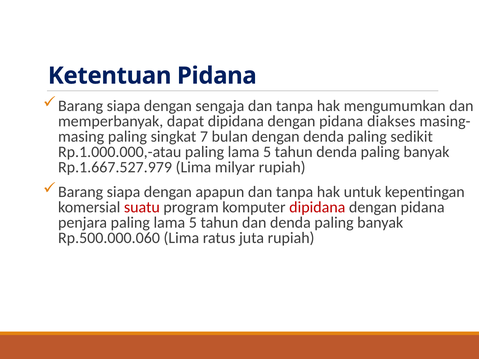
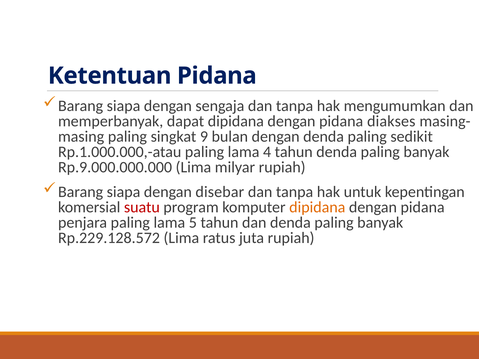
7: 7 -> 9 (204, 137)
Rp.1.000.000,-atau paling lama 5: 5 -> 4 (267, 152)
Rp.1.667.527.979: Rp.1.667.527.979 -> Rp.9.000.000.000 (115, 167)
apapun: apapun -> disebar (220, 192)
dipidana colour: red -> orange (317, 207)
Rp.500.000.060: Rp.500.000.060 -> Rp.229.128.572 (109, 238)
